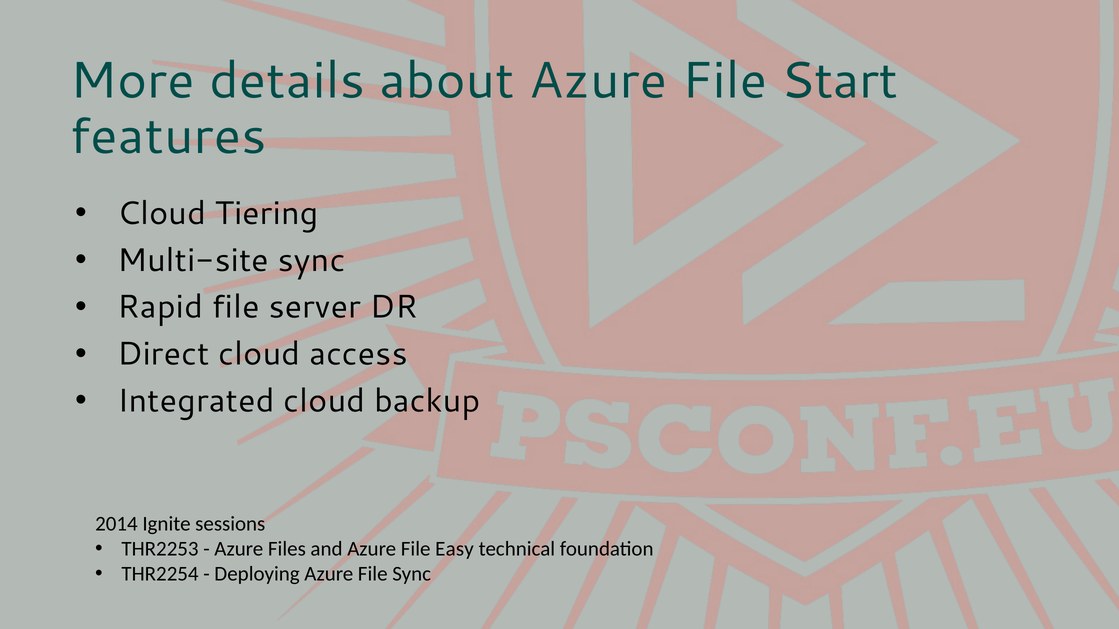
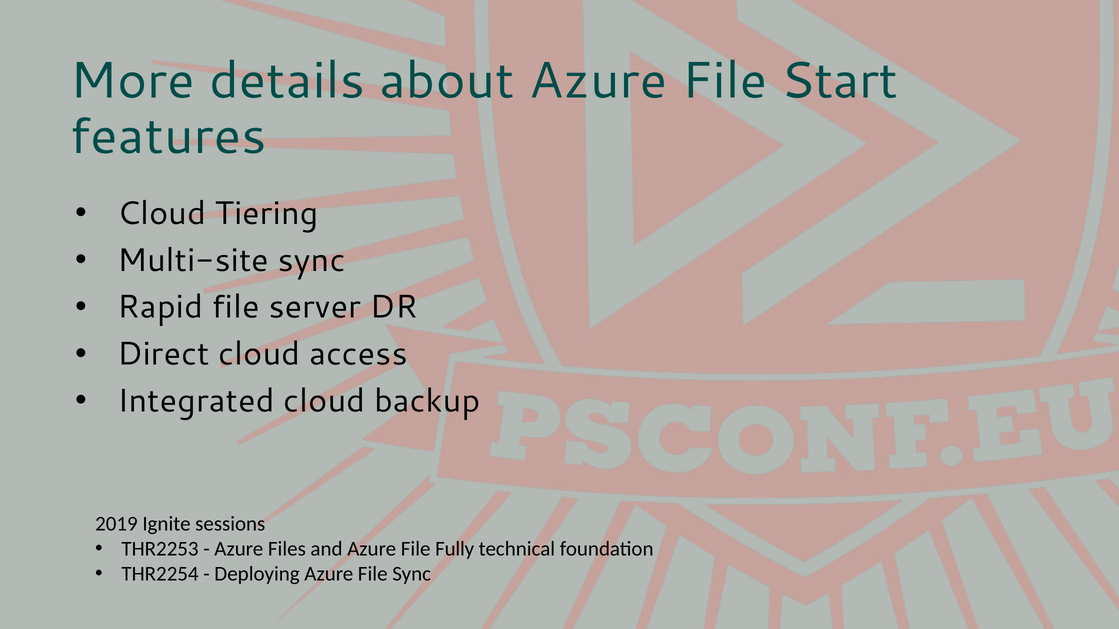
2014: 2014 -> 2019 (116, 524)
Easy: Easy -> Fully (455, 549)
